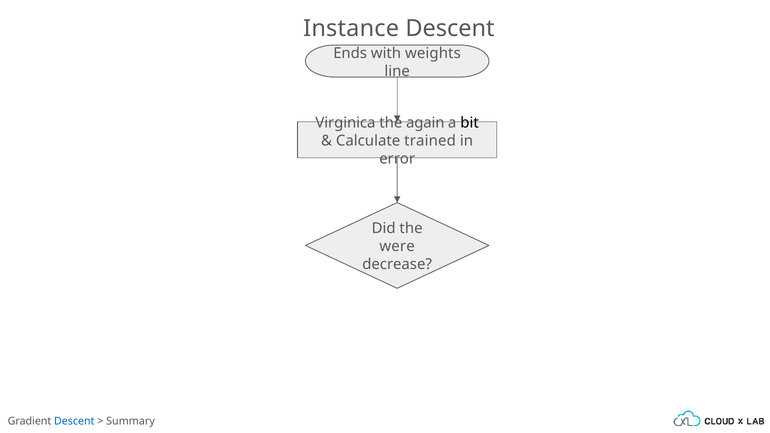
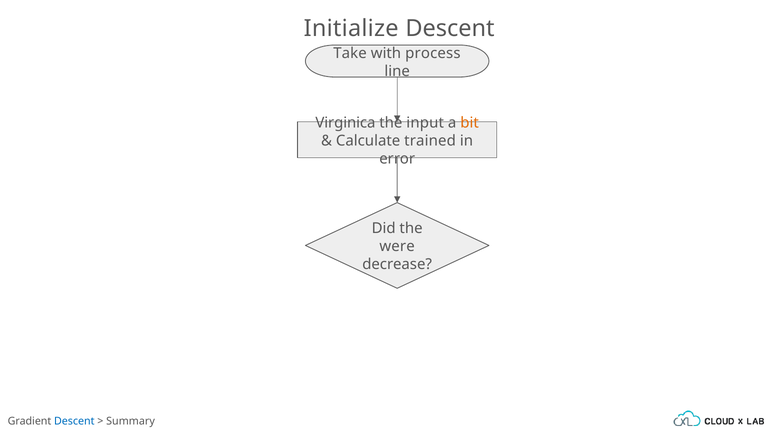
Instance: Instance -> Initialize (351, 28)
Ends: Ends -> Take (350, 53)
weights: weights -> process (433, 53)
again: again -> input (425, 123)
bit colour: black -> orange (470, 123)
